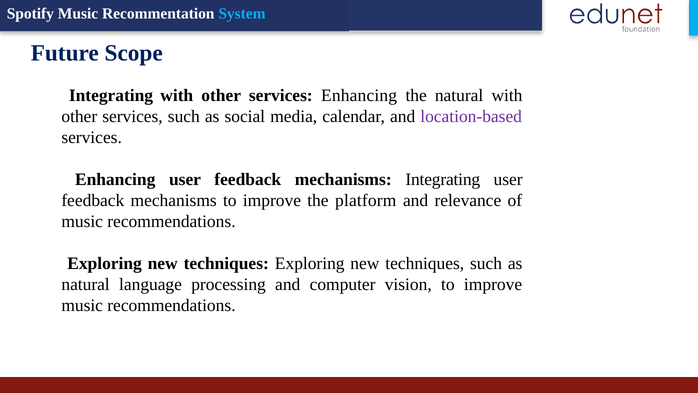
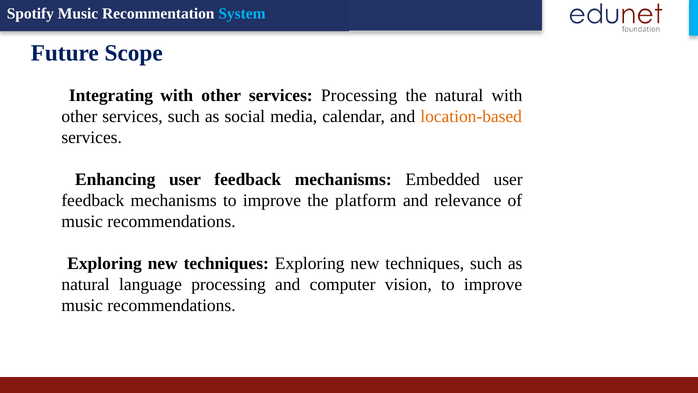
other services Enhancing: Enhancing -> Processing (359, 96)
location-based colour: purple -> orange (471, 117)
mechanisms Integrating: Integrating -> Embedded (443, 179)
